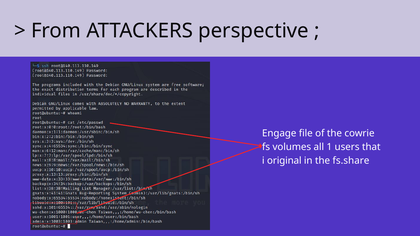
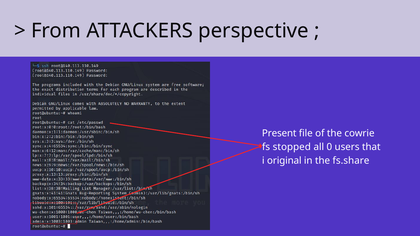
Engage: Engage -> Present (279, 134)
volumes: volumes -> stopped (292, 147)
1: 1 -> 0 (329, 147)
